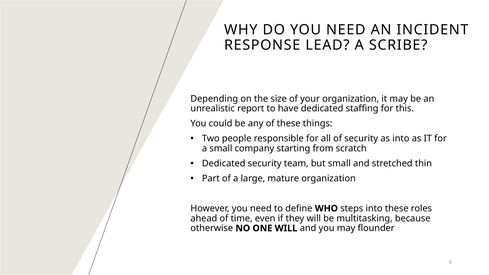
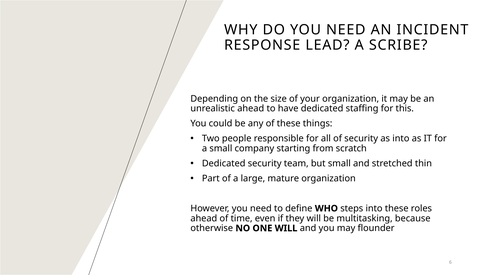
unrealistic report: report -> ahead (251, 109)
